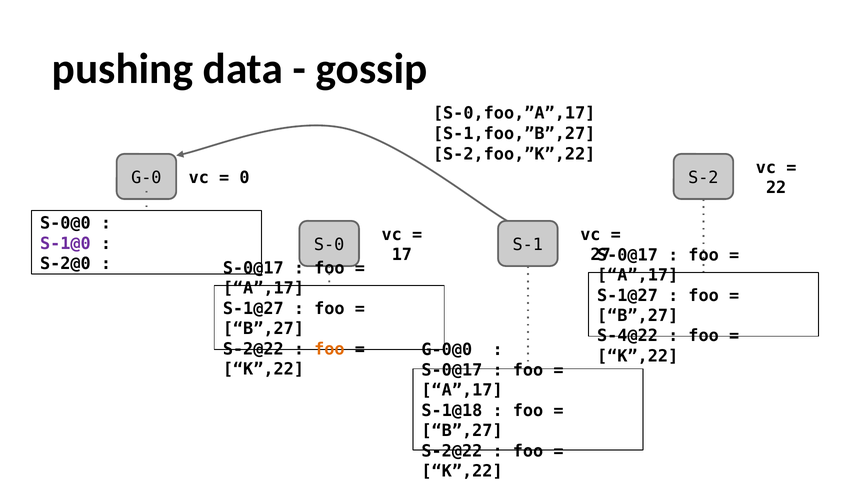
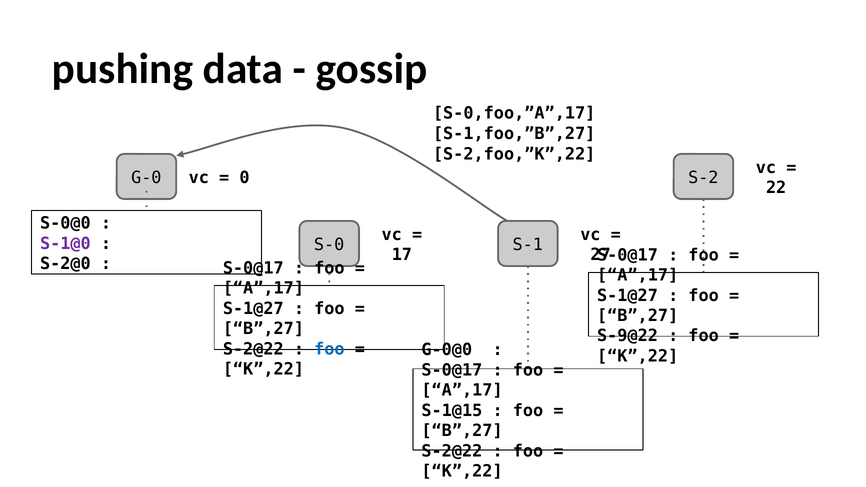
S-4@22: S-4@22 -> S-9@22 (628, 336)
foo colour: orange -> blue (329, 349)
S-1@18: S-1@18 -> S-1@15 (452, 411)
